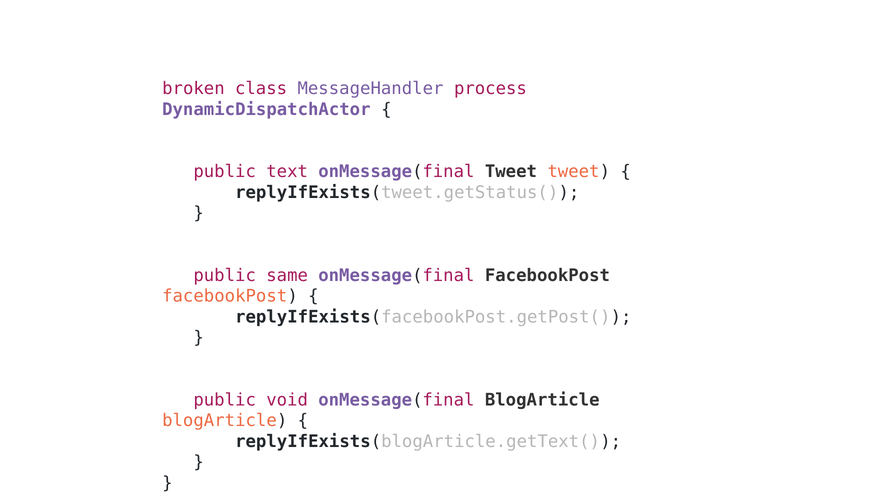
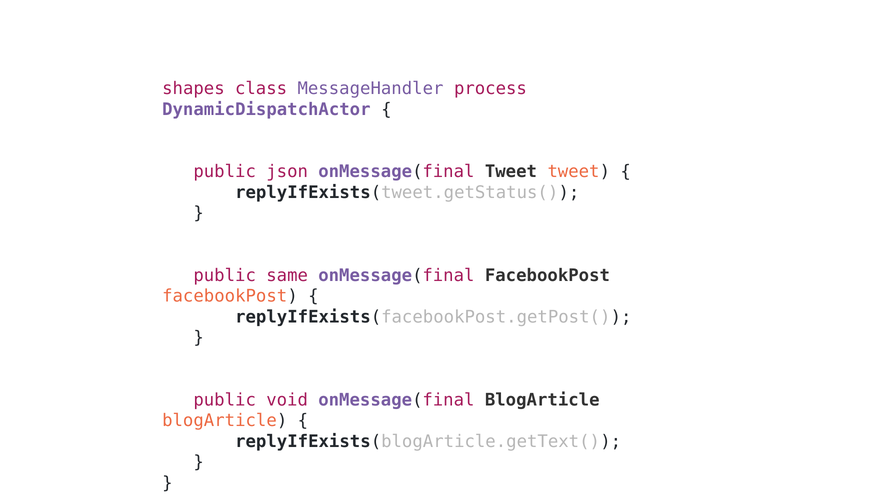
broken: broken -> shapes (193, 89)
text: text -> json (287, 172)
